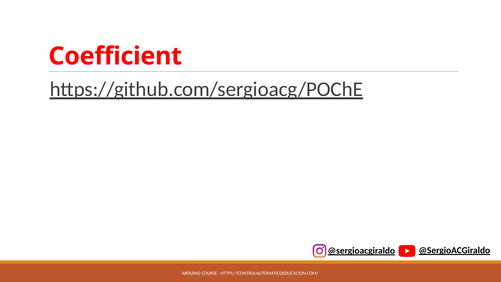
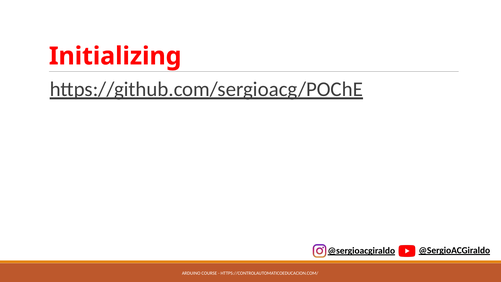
Coefficient: Coefficient -> Initializing (115, 56)
